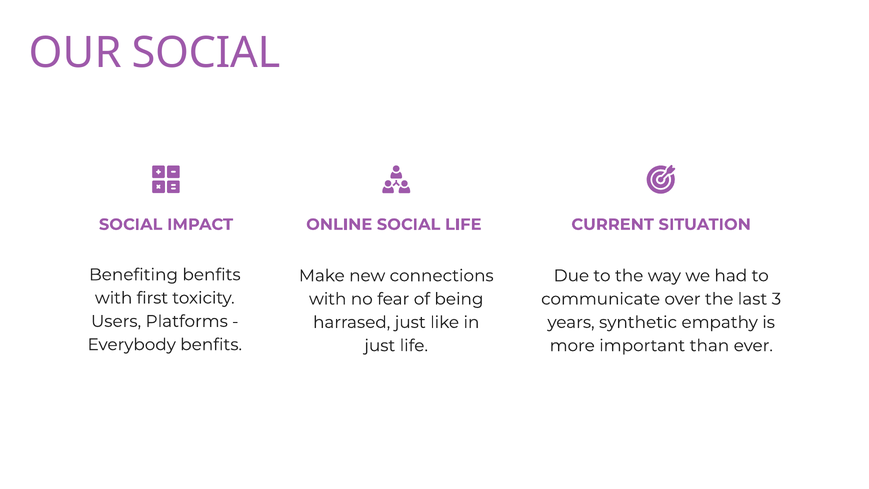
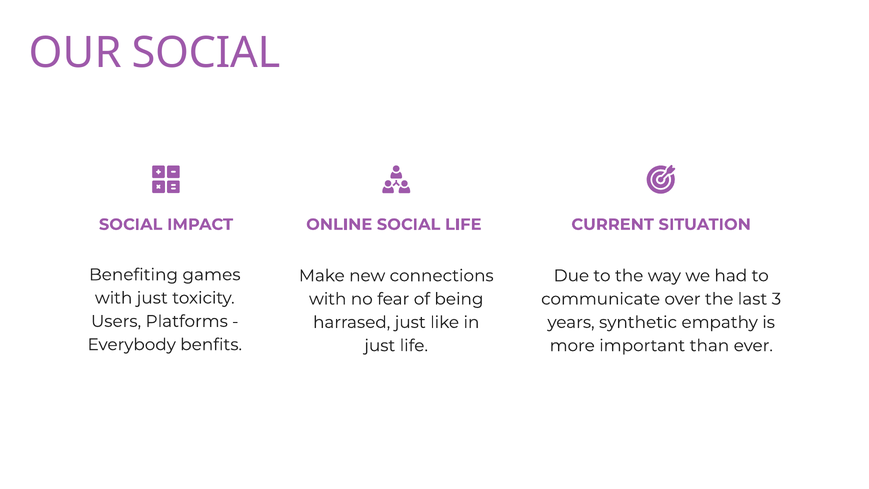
Benefiting benfits: benfits -> games (211, 275)
with first: first -> just (152, 298)
